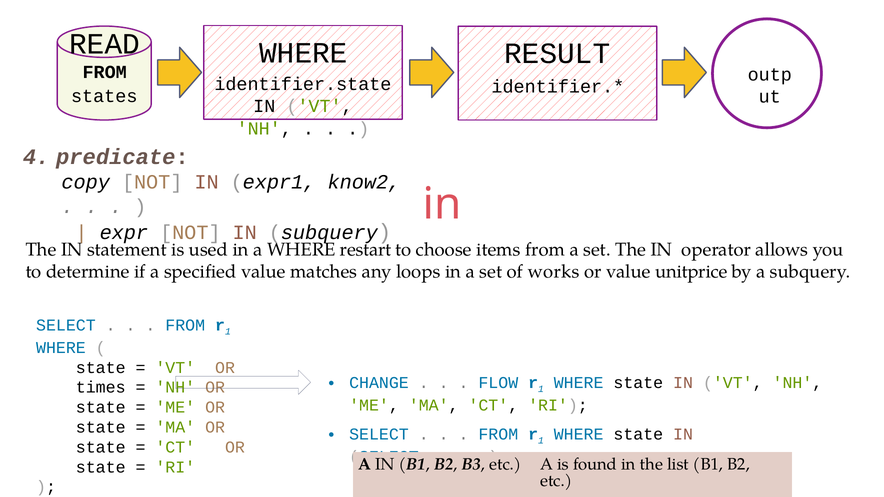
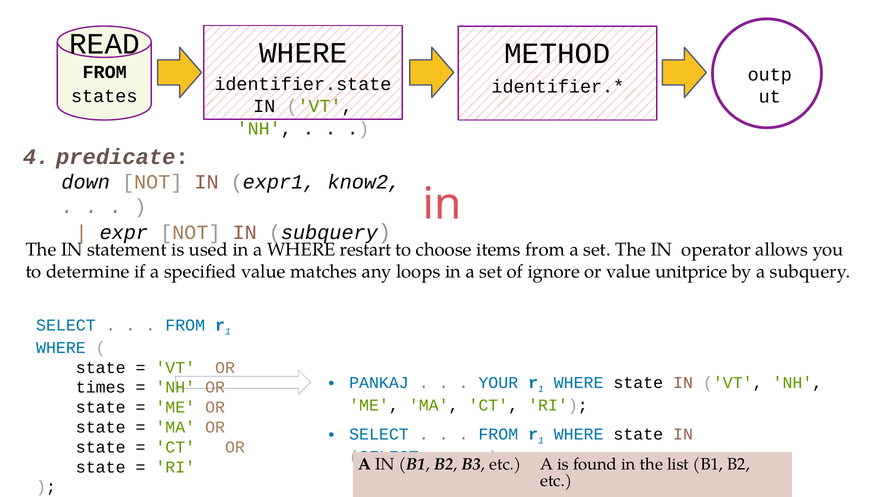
RESULT: RESULT -> METHOD (557, 54)
copy: copy -> down (86, 182)
works: works -> ignore (554, 272)
CHANGE: CHANGE -> PANKAJ (379, 383)
FLOW: FLOW -> YOUR (498, 383)
